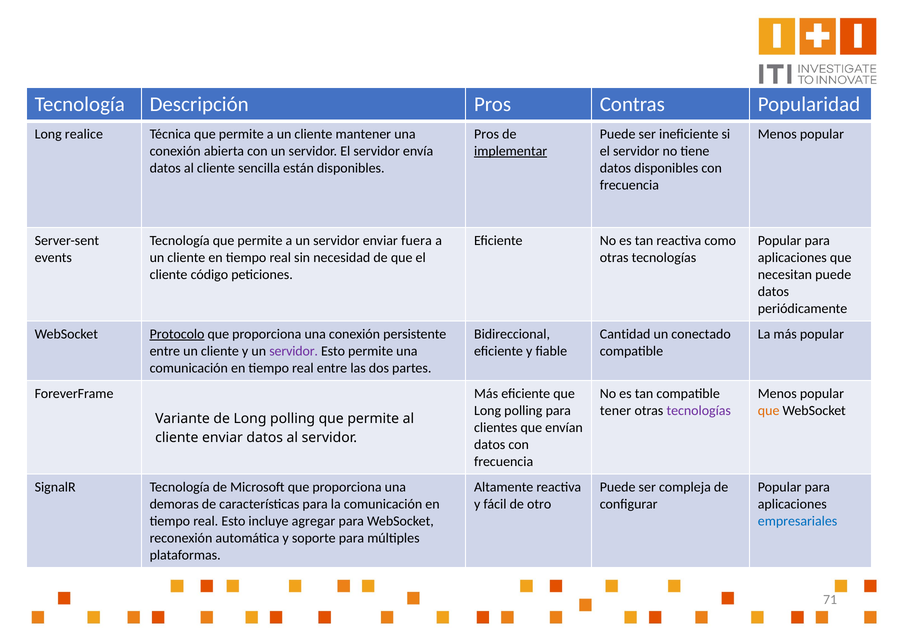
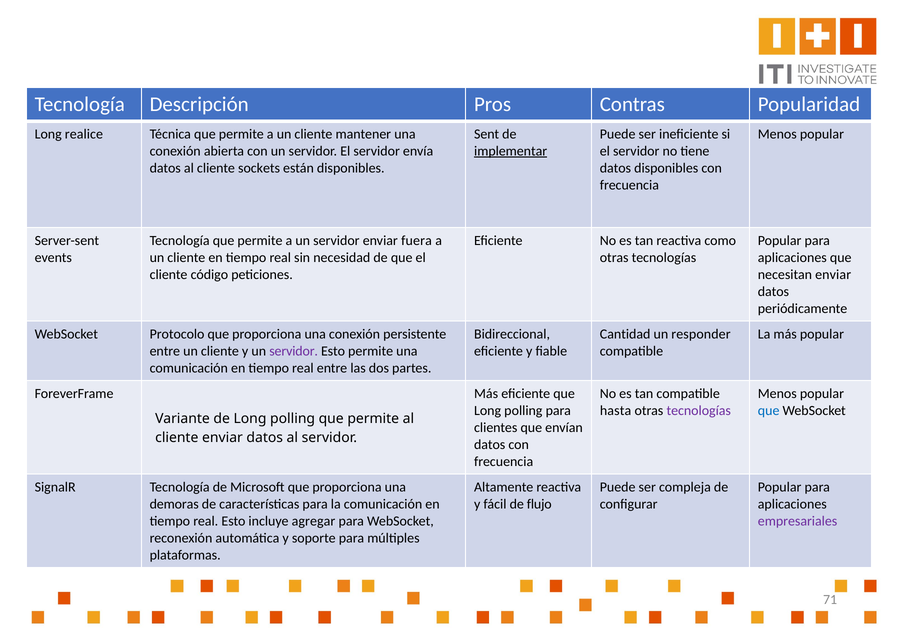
Pros: Pros -> Sent (487, 134)
sencilla: sencilla -> sockets (259, 168)
necesitan puede: puede -> enviar (833, 275)
Protocolo underline: present -> none (177, 334)
conectado: conectado -> responder (701, 334)
tener: tener -> hasta (616, 411)
que colour: orange -> blue (769, 411)
otro: otro -> flujo (539, 504)
empresariales colour: blue -> purple (798, 521)
